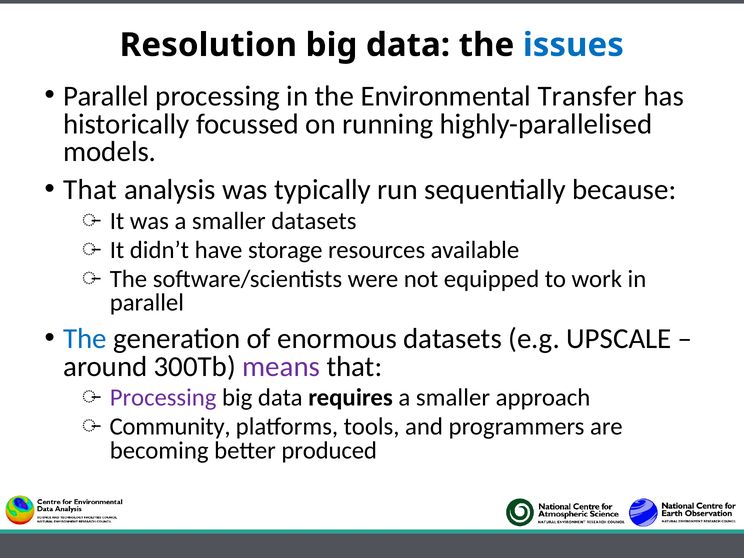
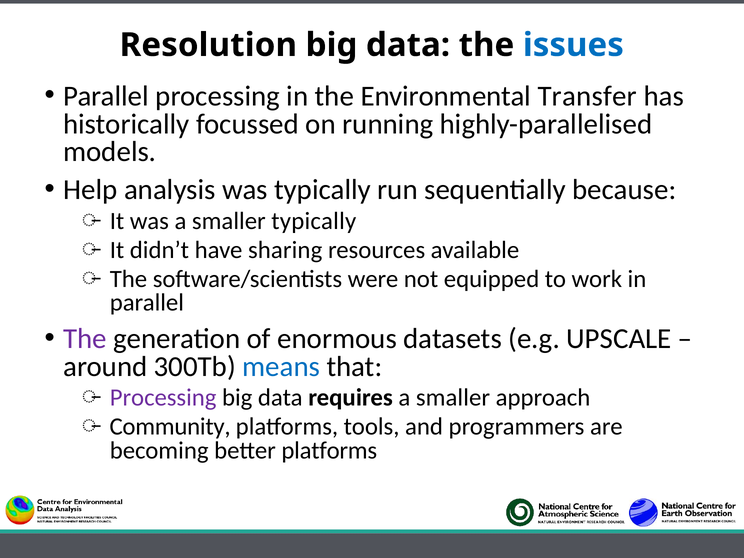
That: That -> Help (90, 190)
smaller datasets: datasets -> typically (314, 221)
storage: storage -> sharing (285, 250)
The colour: blue -> purple (85, 339)
means colour: purple -> blue (281, 367)
better produced: produced -> platforms (329, 450)
